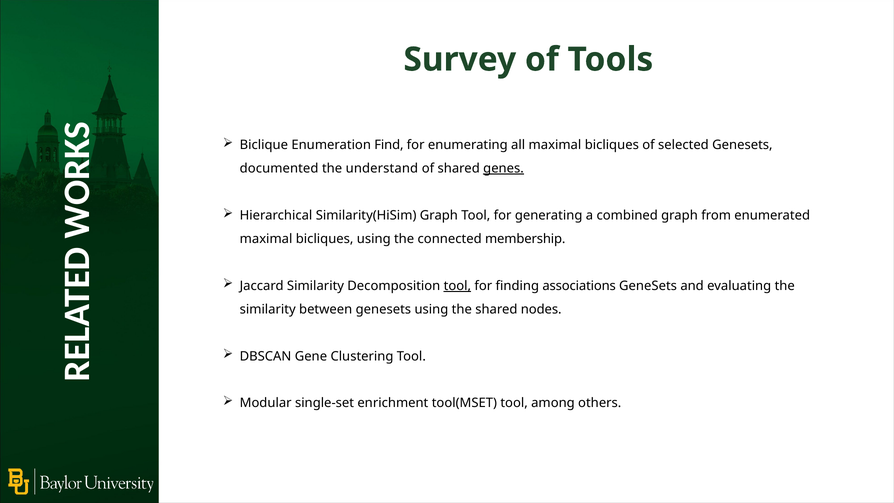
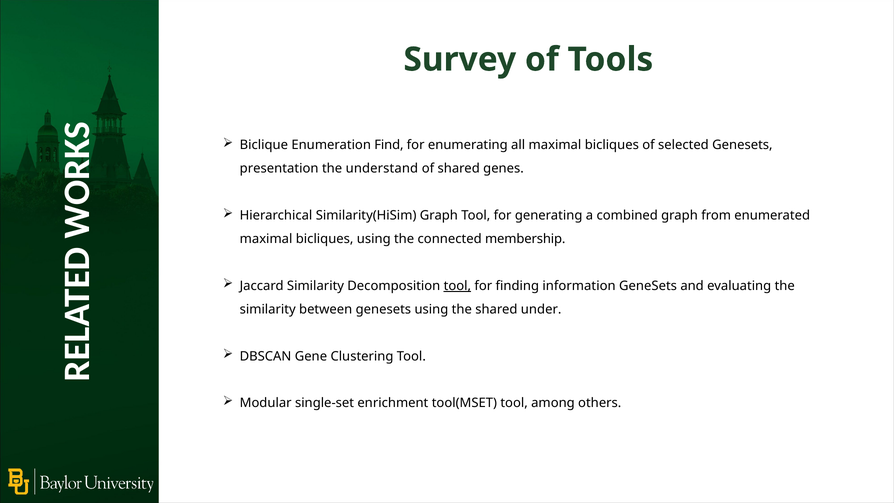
documented: documented -> presentation (279, 168)
genes underline: present -> none (504, 168)
associations: associations -> information (579, 286)
nodes: nodes -> under (541, 309)
